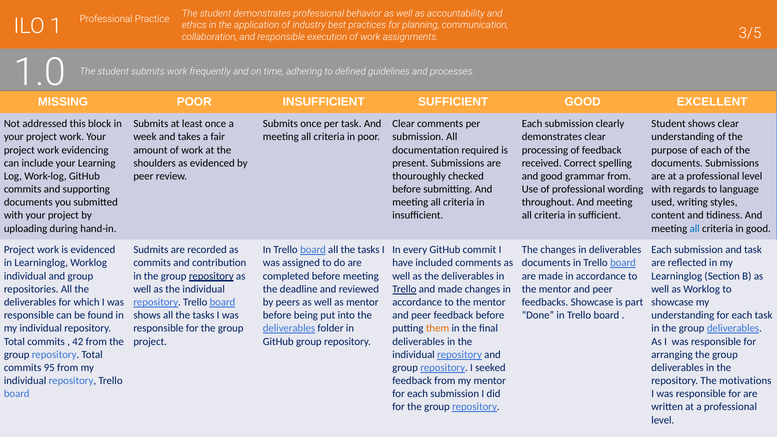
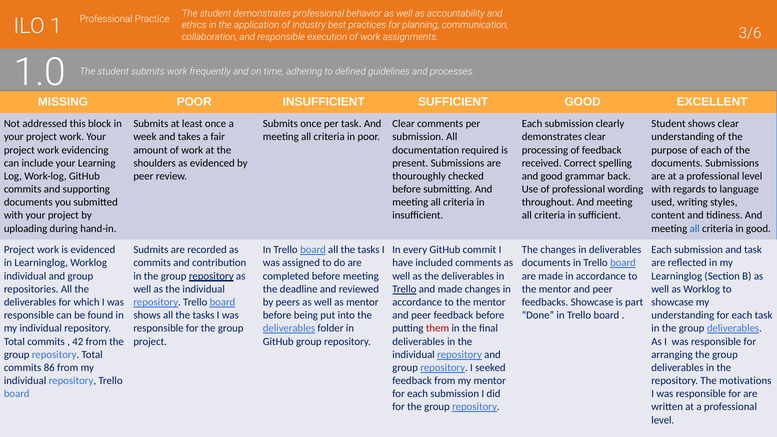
3/5: 3/5 -> 3/6 (750, 33)
grammar from: from -> back (619, 176)
them colour: orange -> red (438, 328)
95: 95 -> 86 (49, 368)
